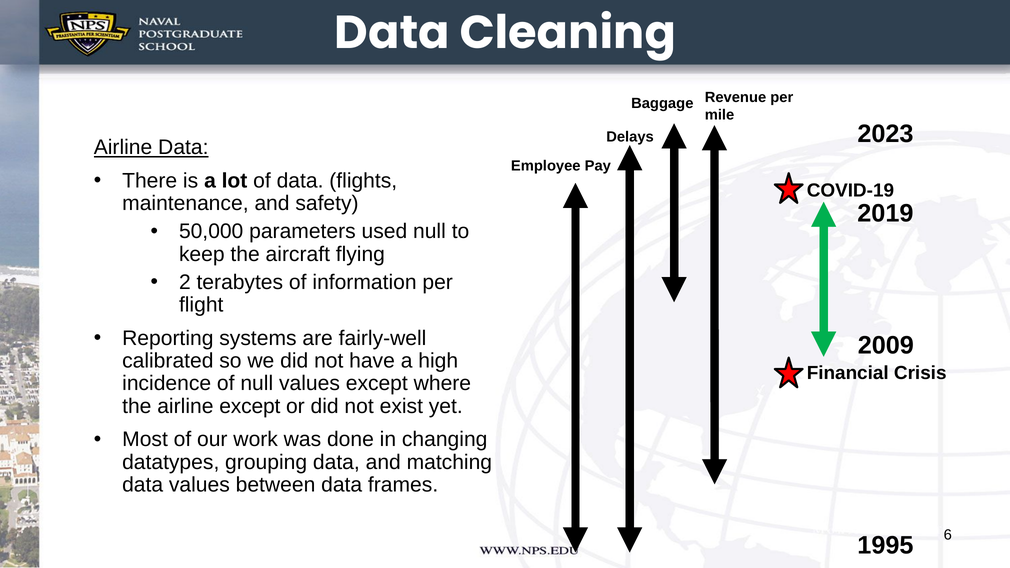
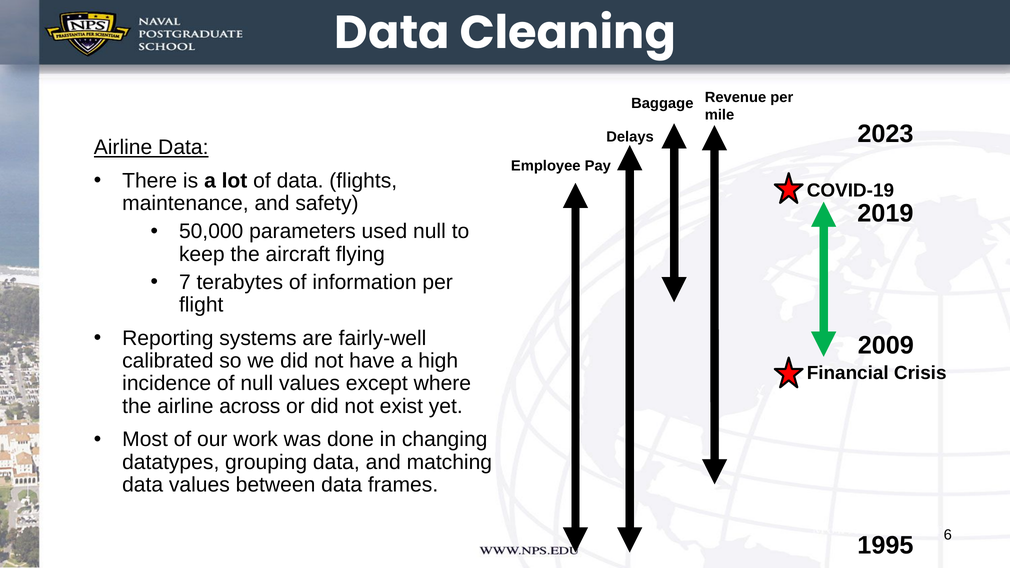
2: 2 -> 7 (185, 282)
airline except: except -> across (250, 406)
